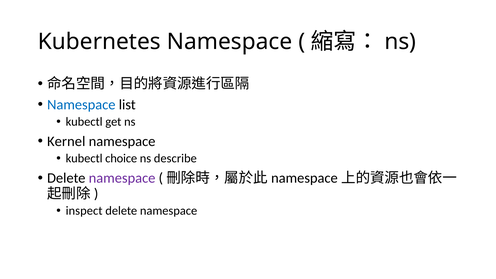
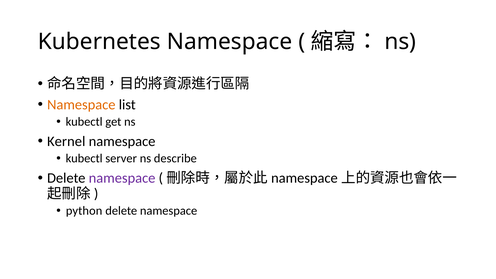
Namespace colour: blue -> orange (81, 105)
choice: choice -> server (121, 159)
inspect: inspect -> python (84, 211)
